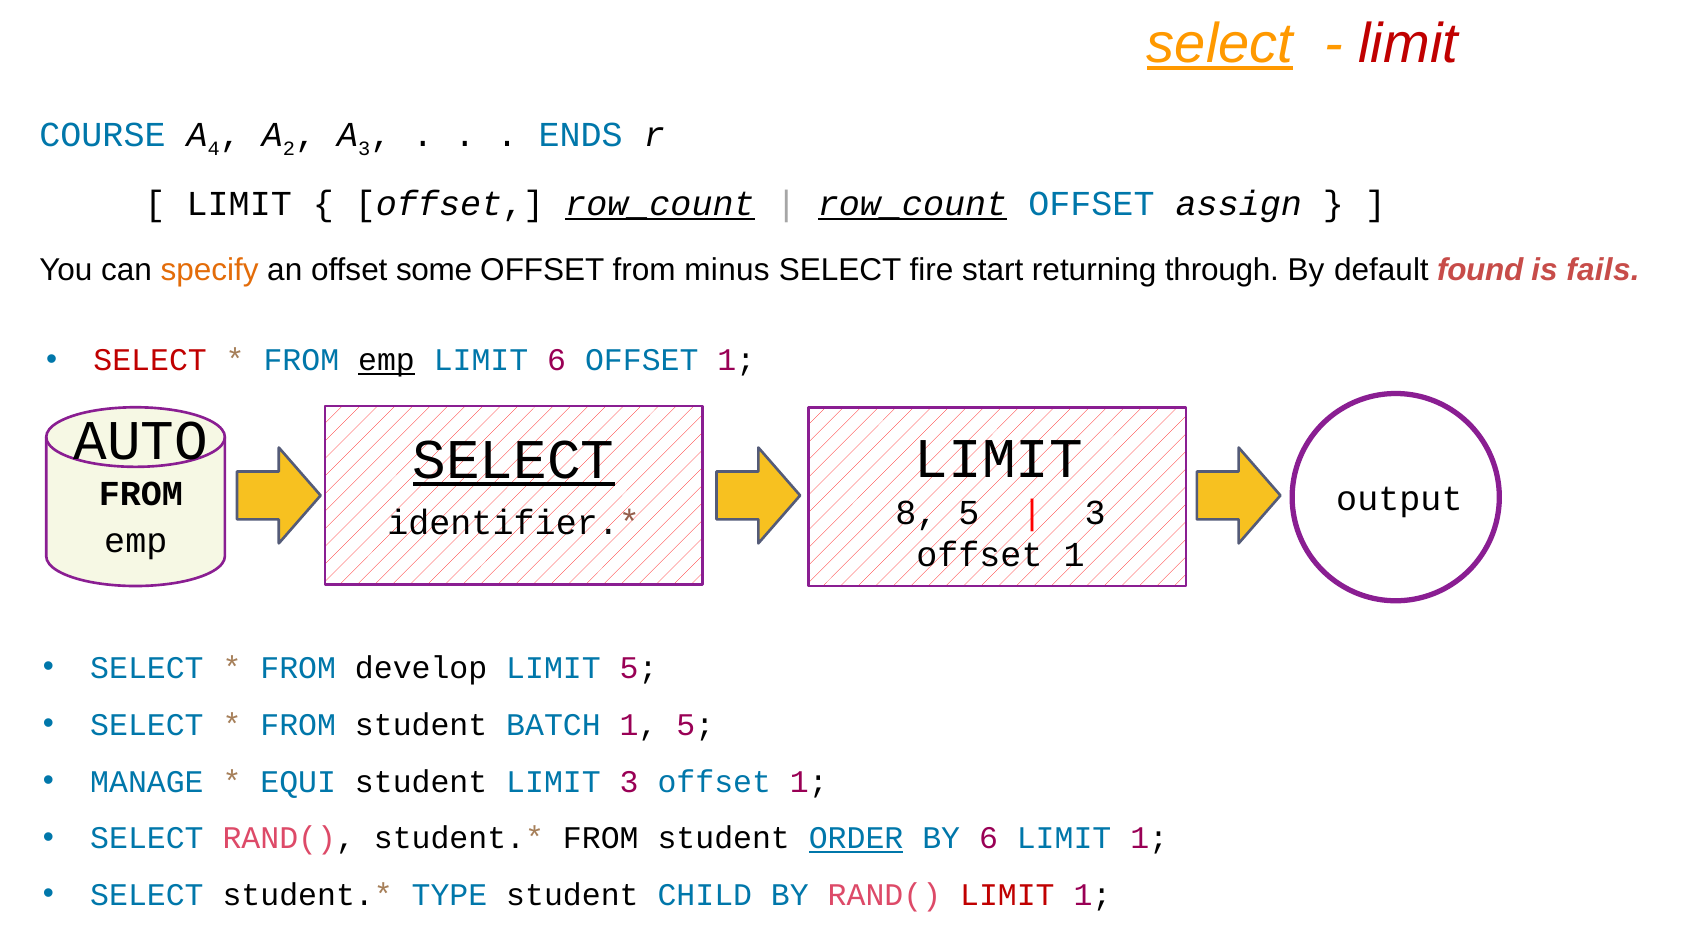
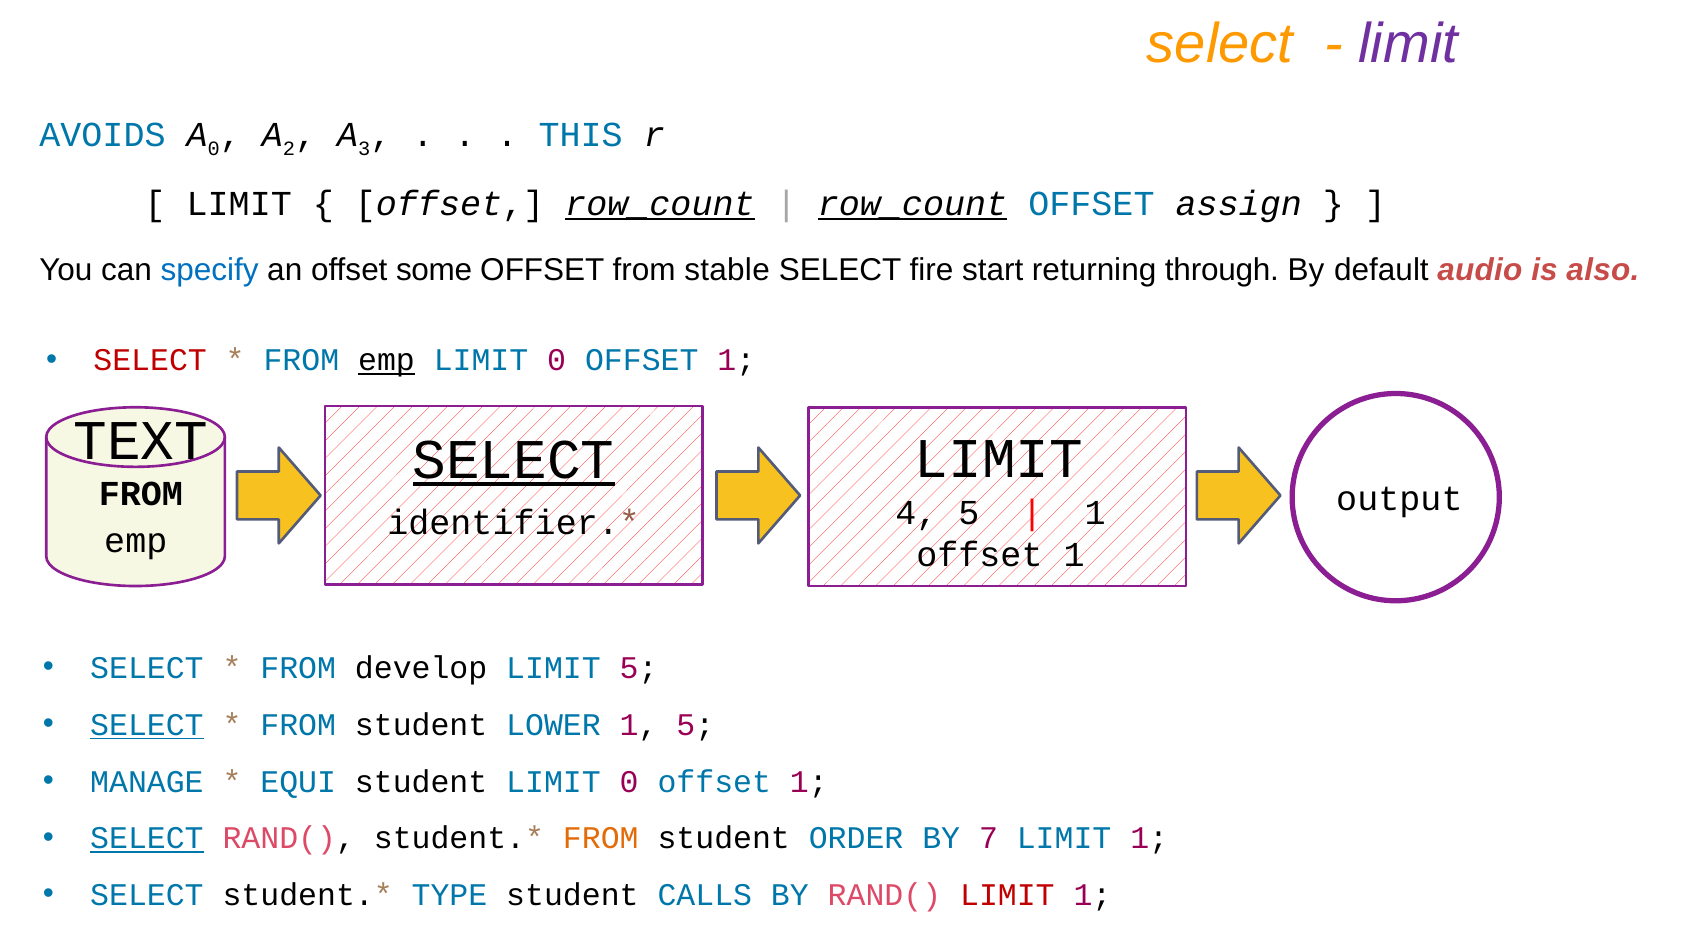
select underline: present -> none (1220, 44)
limit colour: red -> purple (1408, 44)
COURSE: COURSE -> AVOIDS (102, 135)
4: 4 -> 0 (214, 148)
ENDS: ENDS -> THIS (581, 135)
specify colour: orange -> blue (210, 270)
minus: minus -> stable (727, 270)
found: found -> audio (1480, 270)
fails: fails -> also (1603, 270)
6: 6 -> 0 (557, 360)
AUTO: AUTO -> TEXT (141, 441)
8: 8 -> 4 (916, 513)
3: 3 -> 1 (1095, 513)
SELECT underline: none -> present (147, 725)
BATCH: BATCH -> LOWER (554, 725)
student LIMIT 3: 3 -> 0 (629, 781)
SELECT underline: none -> present (147, 838)
FROM colour: black -> orange (601, 838)
ORDER underline: present -> none (856, 838)
BY 6: 6 -> 7 (988, 838)
CHILD: CHILD -> CALLS (705, 895)
